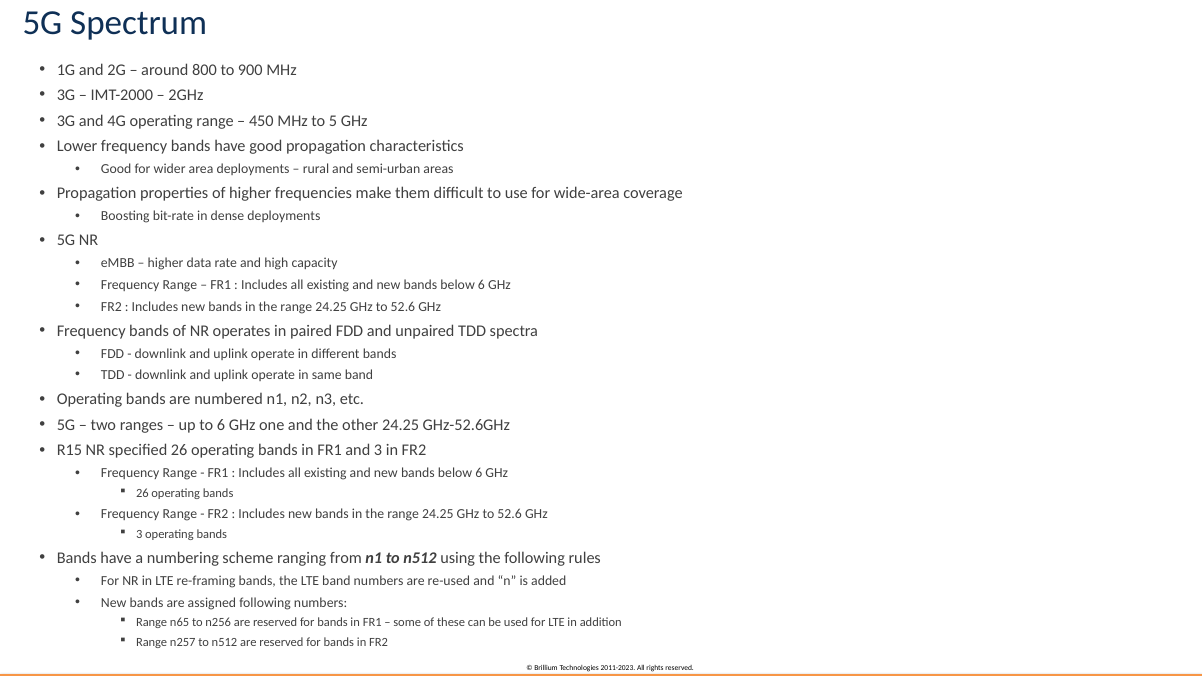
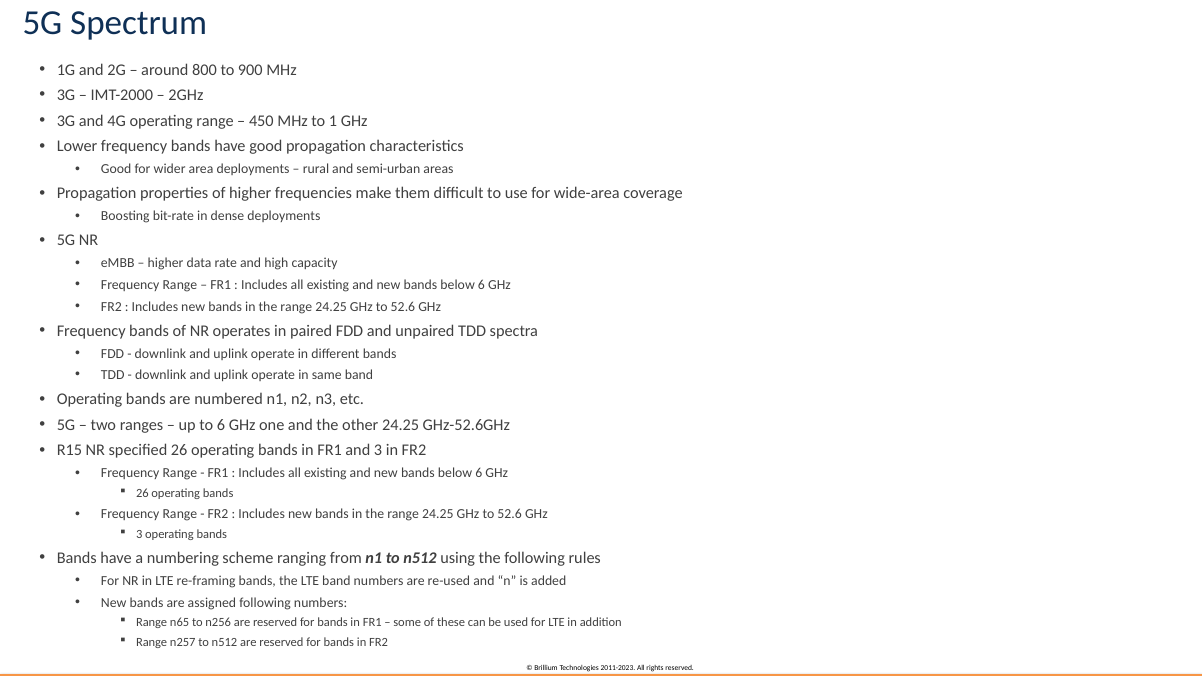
5: 5 -> 1 (333, 121)
